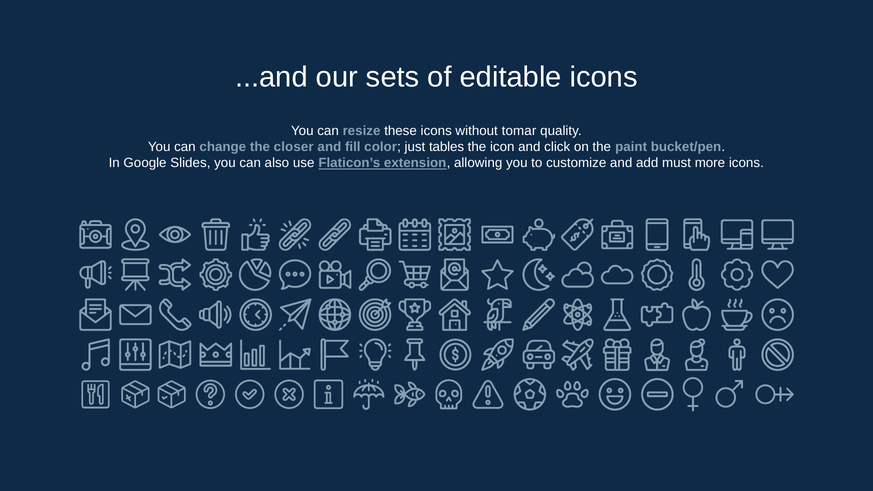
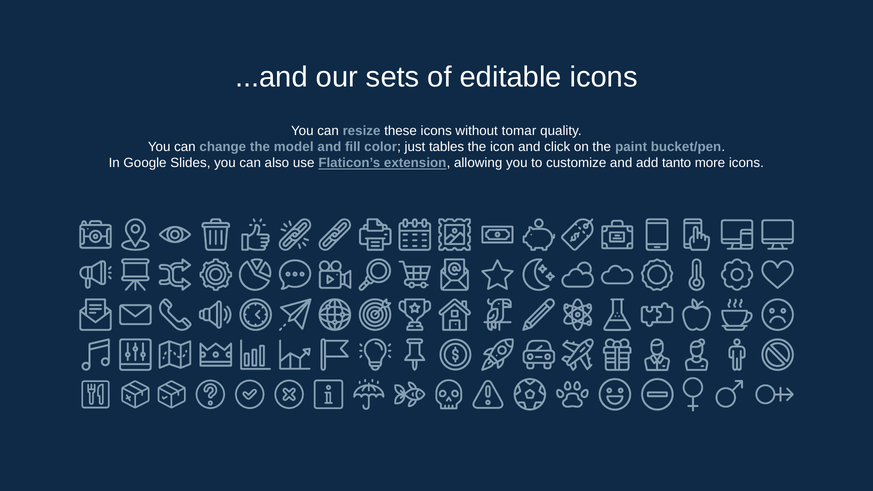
closer: closer -> model (294, 147)
must: must -> tanto (677, 163)
